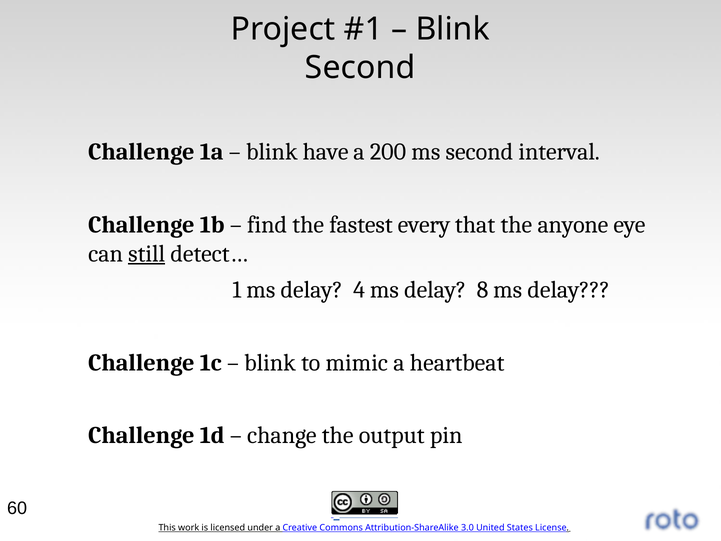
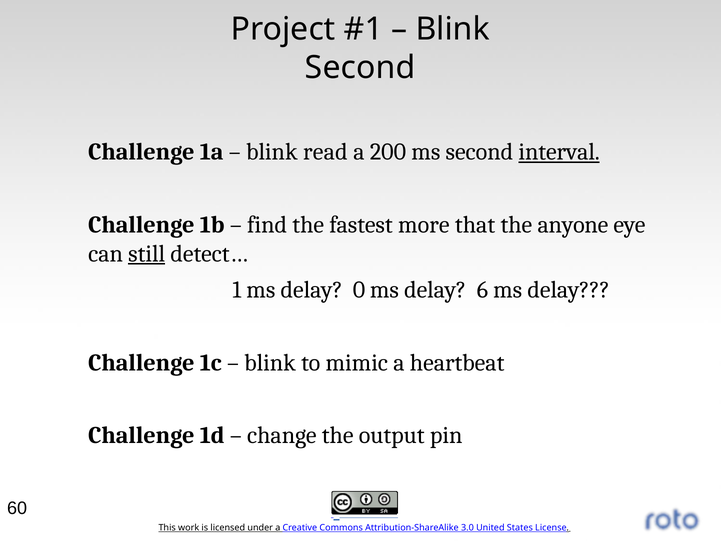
have: have -> read (325, 152)
interval underline: none -> present (559, 152)
every: every -> more (424, 225)
4: 4 -> 0 (359, 290)
8: 8 -> 6 (482, 290)
